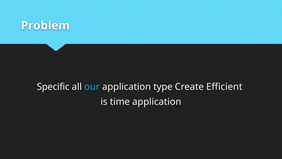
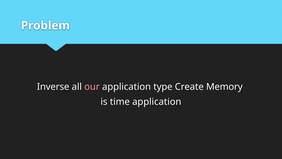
Specific: Specific -> Inverse (53, 87)
our colour: light blue -> pink (92, 87)
Efficient: Efficient -> Memory (224, 87)
